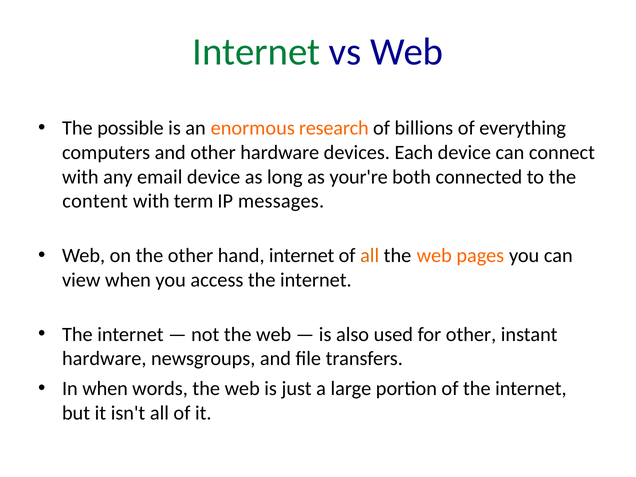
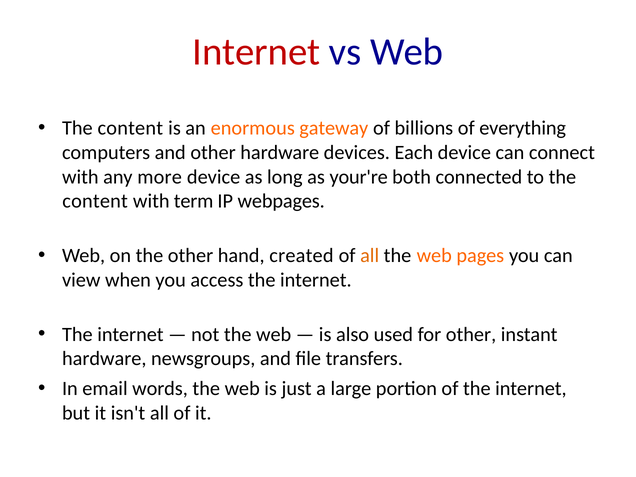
Internet colour: green -> red (256, 52)
possible: possible -> content (130, 128)
research: research -> gateway (334, 128)
email: email -> more (160, 177)
messages: messages -> webpages (281, 201)
hand internet: internet -> created (301, 256)
In when: when -> email (105, 389)
